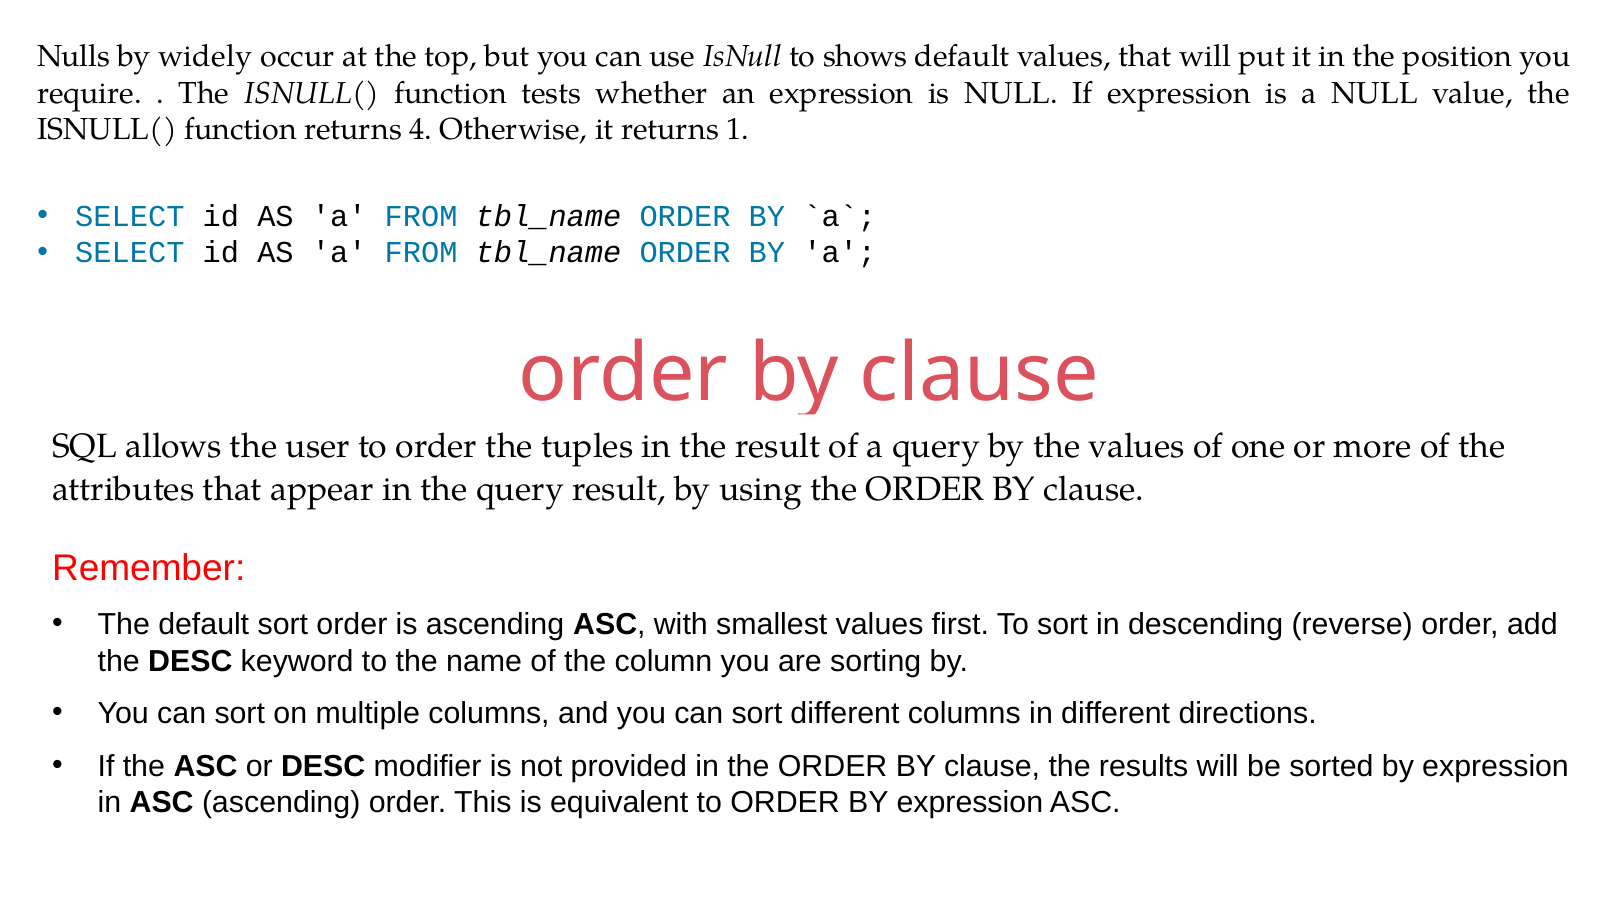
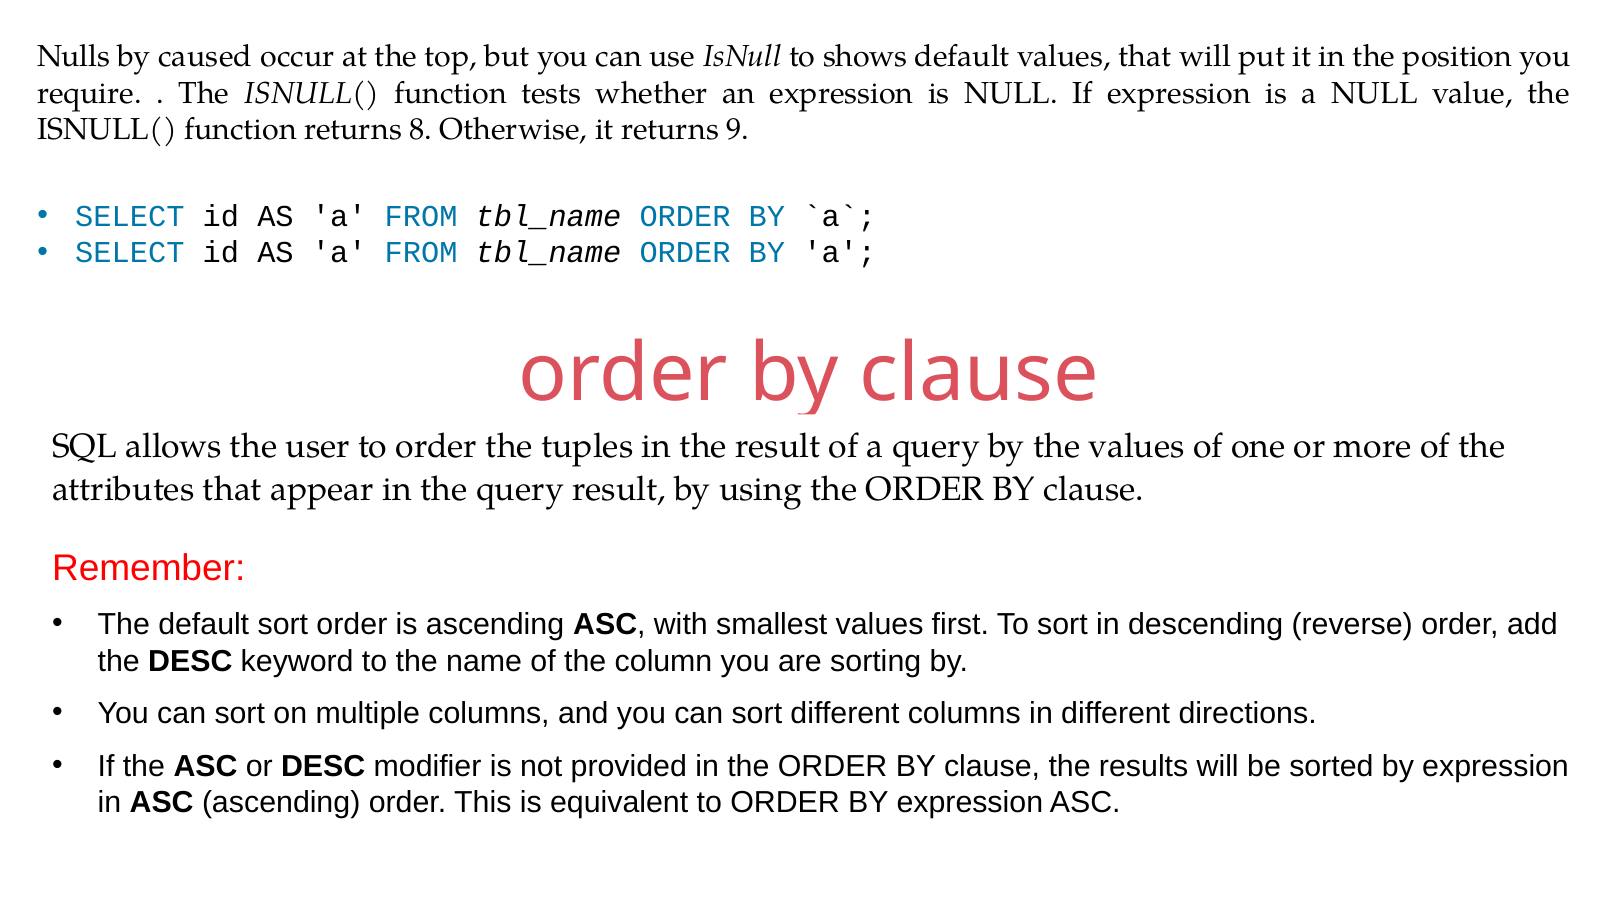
widely: widely -> caused (205, 57)
4: 4 -> 8 (421, 129)
1: 1 -> 9 (738, 129)
